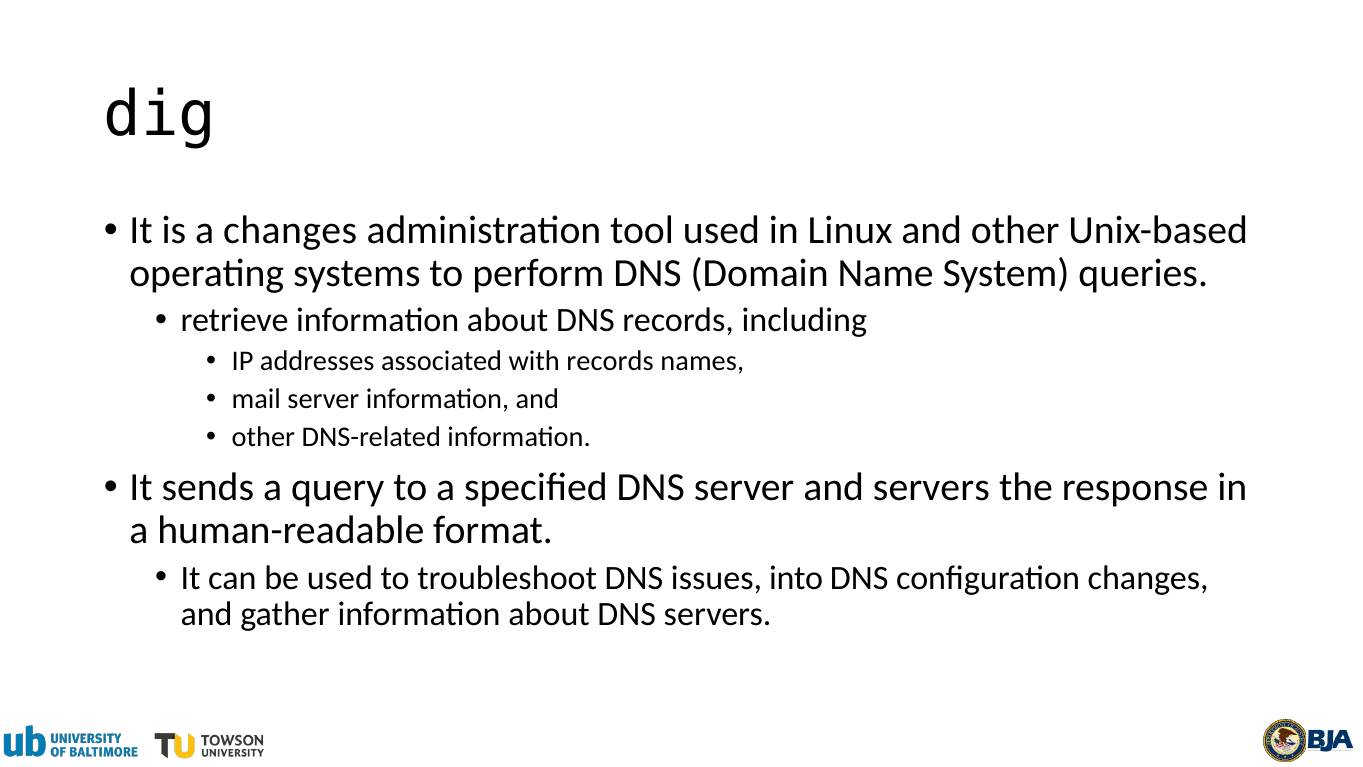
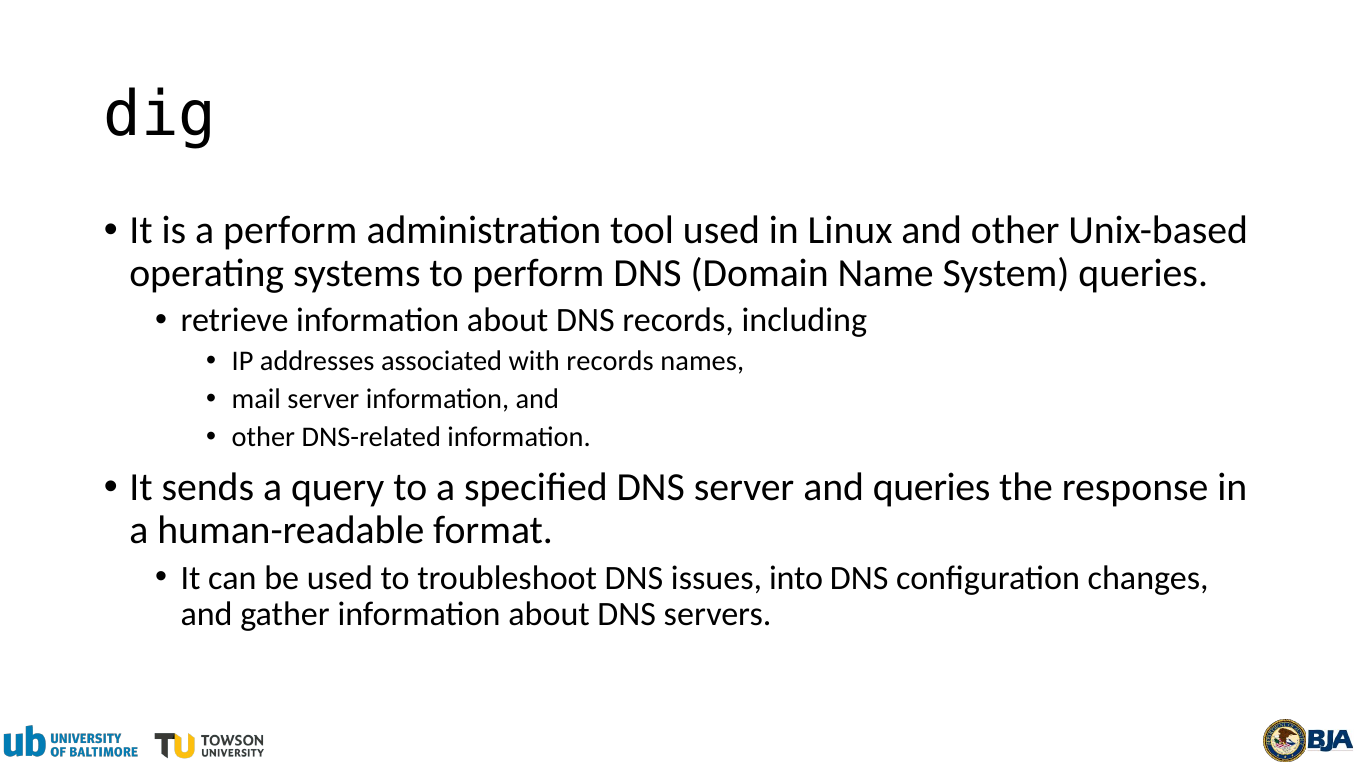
a changes: changes -> perform (290, 230)
and servers: servers -> queries (932, 488)
